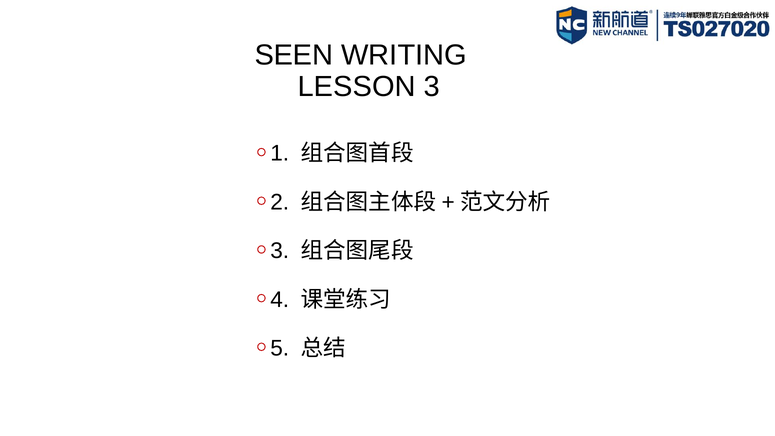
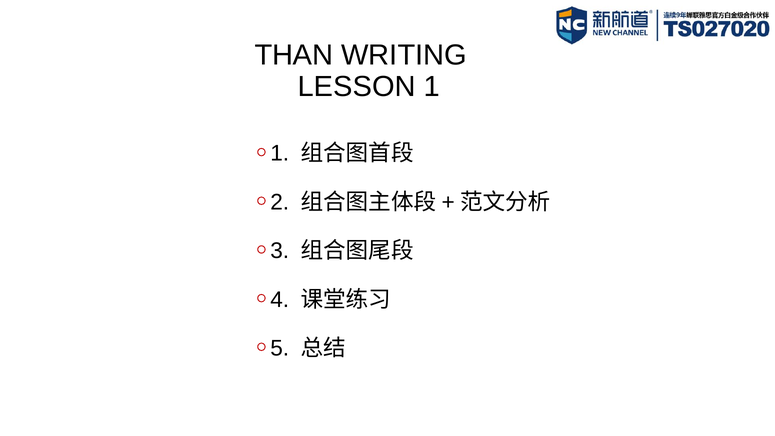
SEEN: SEEN -> THAN (294, 55)
LESSON 3: 3 -> 1 (432, 86)
